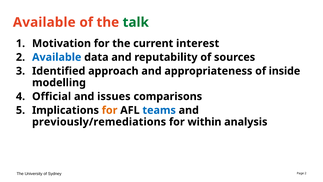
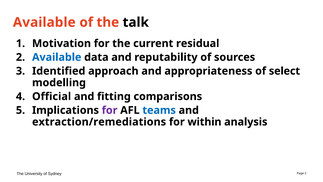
talk colour: green -> black (136, 22)
interest: interest -> residual (198, 43)
inside: inside -> select (284, 71)
issues: issues -> fitting (114, 96)
for colour: orange -> purple (110, 110)
previously/remediations: previously/remediations -> extraction/remediations (99, 122)
